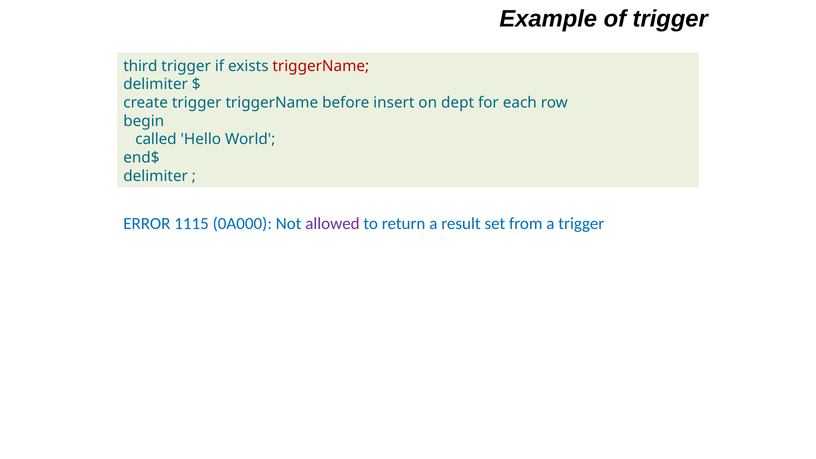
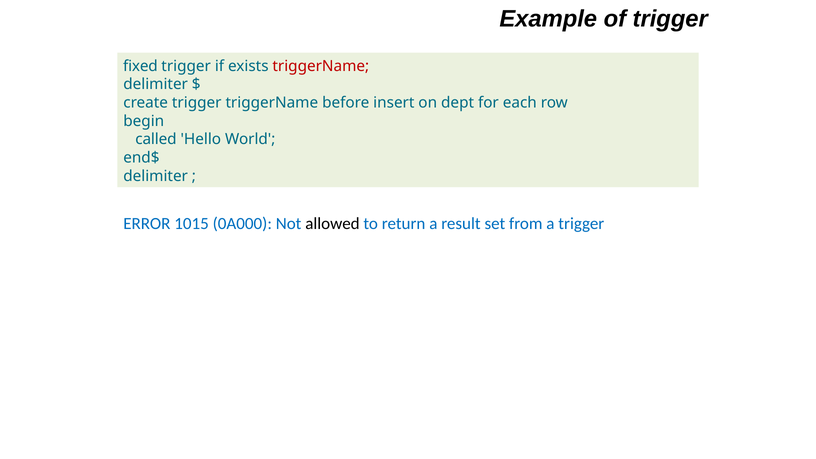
third: third -> fixed (140, 66)
1115: 1115 -> 1015 (192, 224)
allowed colour: purple -> black (332, 224)
